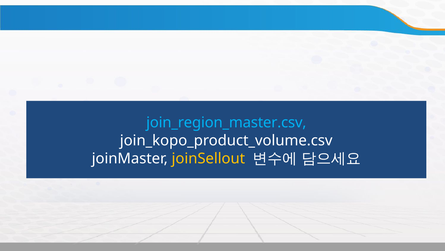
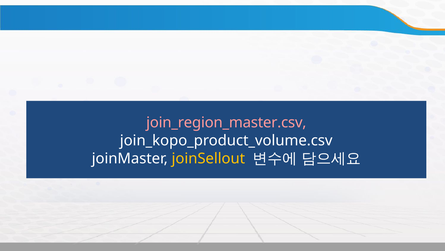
join_region_master.csv colour: light blue -> pink (226, 122)
